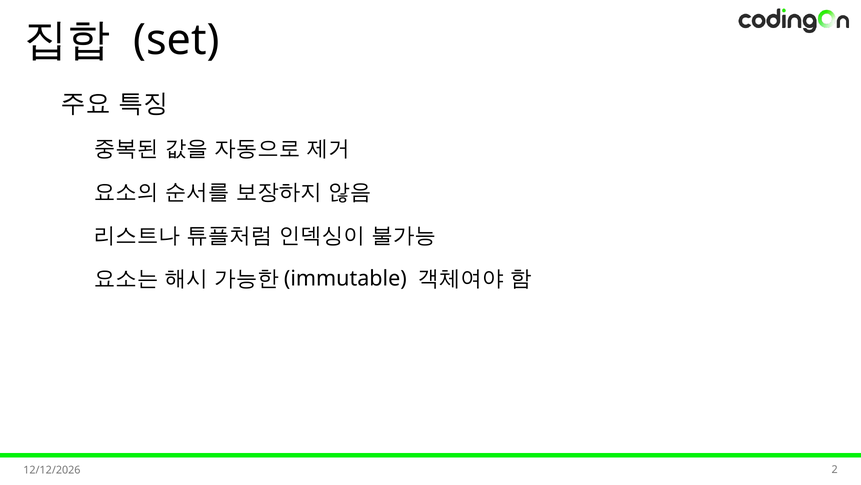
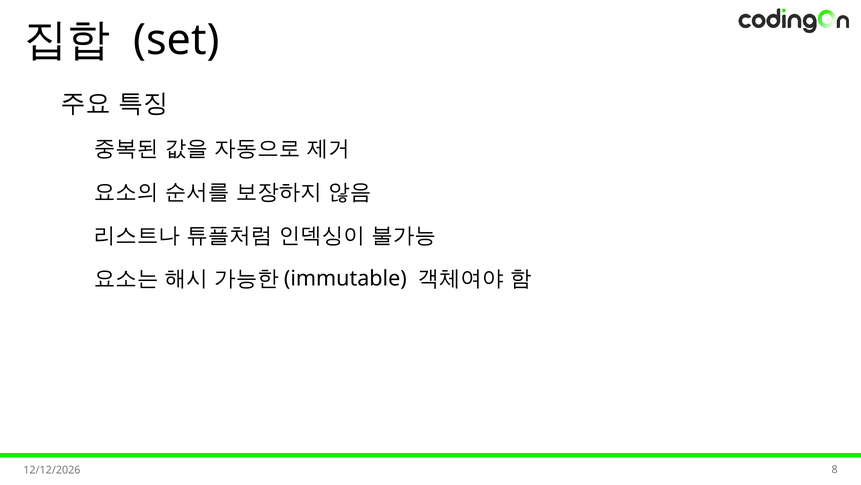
2: 2 -> 8 (835, 469)
